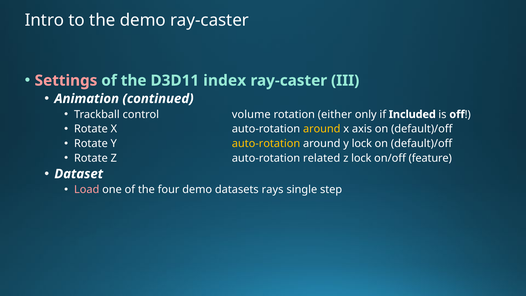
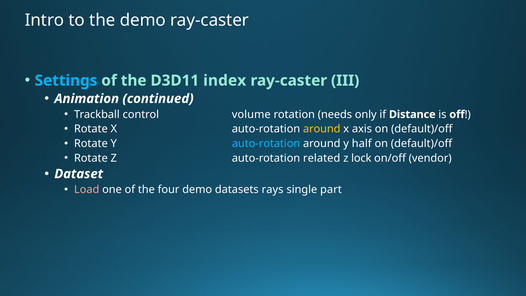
Settings colour: pink -> light blue (66, 80)
either: either -> needs (335, 114)
Included: Included -> Distance (412, 114)
auto-rotation colour: yellow -> light blue (266, 143)
y lock: lock -> half (362, 143)
feature: feature -> vendor (430, 158)
step: step -> part (331, 190)
